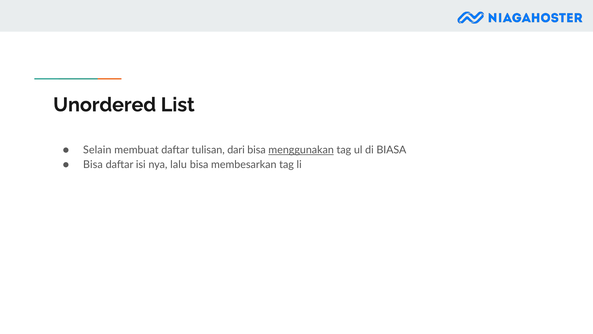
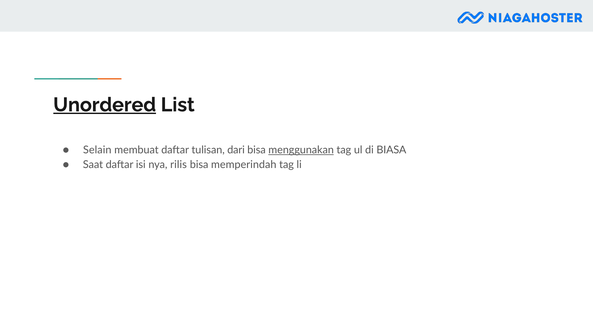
Unordered underline: none -> present (105, 105)
Bisa: Bisa -> Saat (93, 165)
lalu: lalu -> rilis (179, 165)
membesarkan: membesarkan -> memperindah (244, 165)
